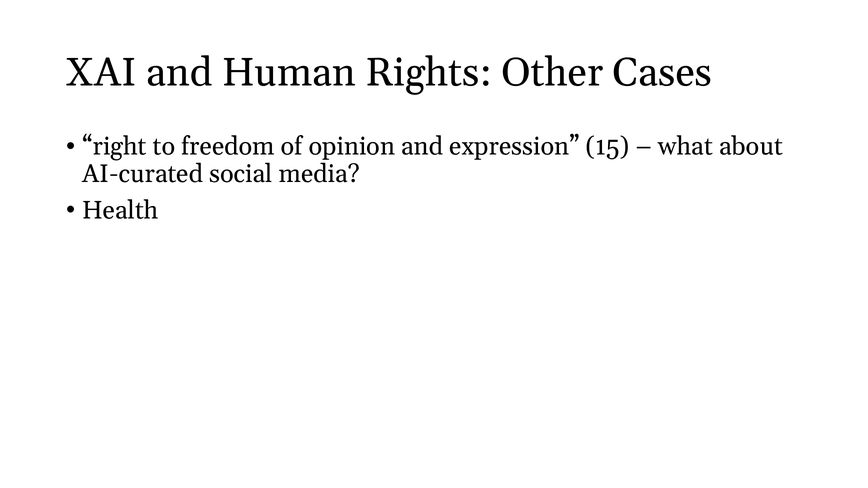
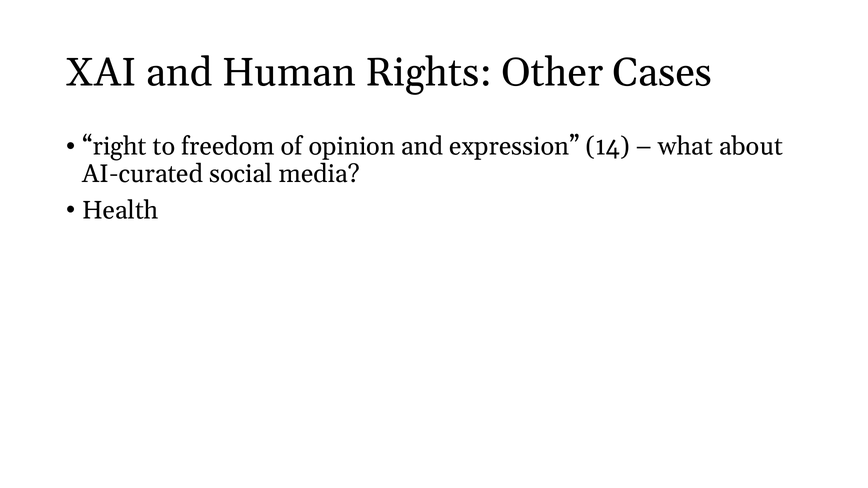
15: 15 -> 14 (608, 147)
